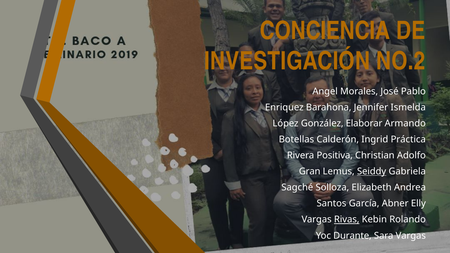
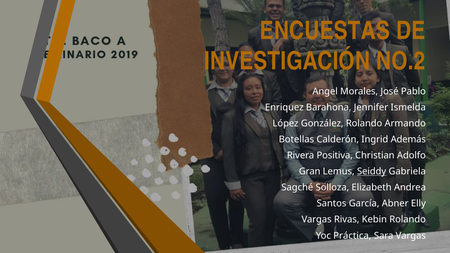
CONCIENCIA: CONCIENCIA -> ENCUESTAS (325, 31)
González Elaborar: Elaborar -> Rolando (364, 123)
Práctica: Práctica -> Además (408, 139)
Rivas underline: present -> none (347, 220)
Durante: Durante -> Práctica (352, 236)
